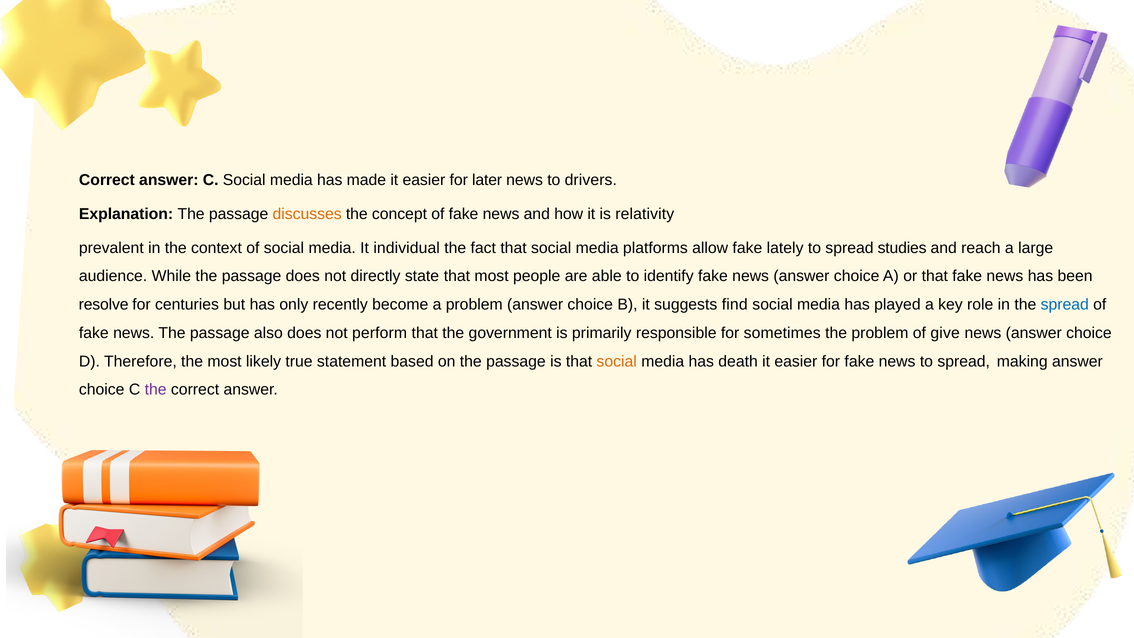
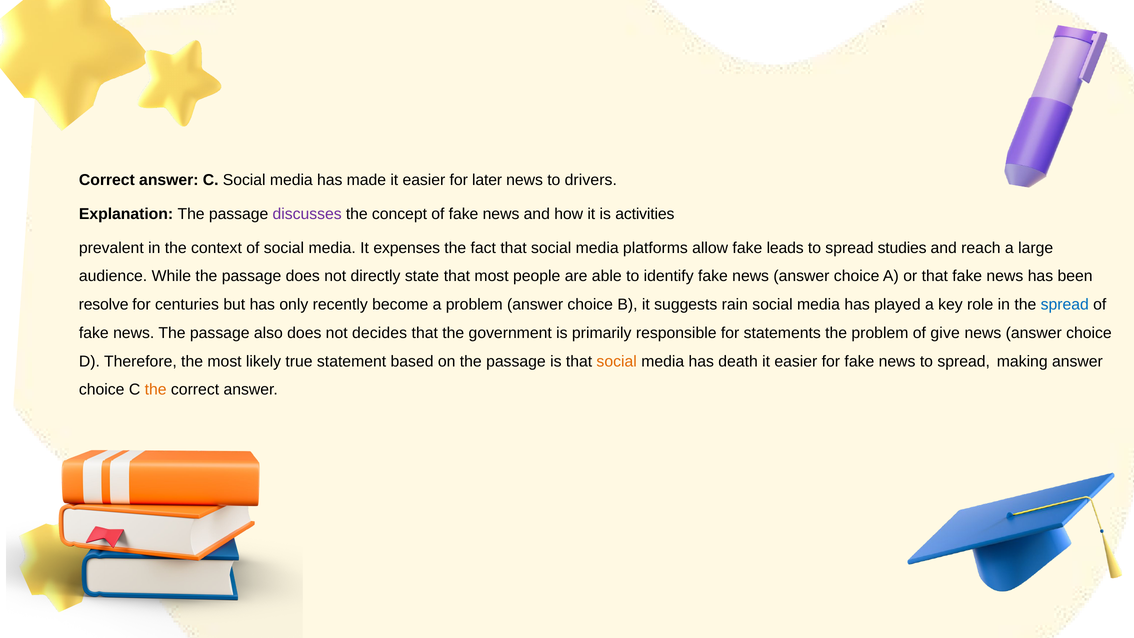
discusses colour: orange -> purple (307, 214)
relativity: relativity -> activities (645, 214)
individual: individual -> expenses (407, 248)
lately: lately -> leads (785, 248)
find: find -> rain (735, 305)
perform: perform -> decides (380, 333)
sometimes: sometimes -> statements (782, 333)
the colour: purple -> orange (156, 390)
